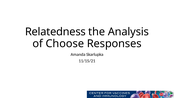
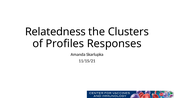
Analysis: Analysis -> Clusters (128, 32)
Choose: Choose -> Profiles (65, 43)
